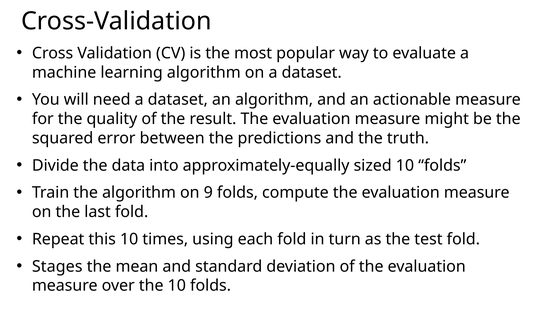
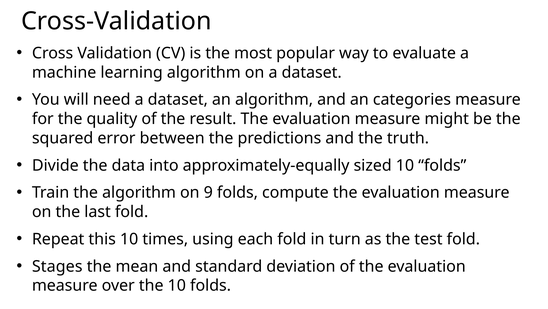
actionable: actionable -> categories (412, 99)
